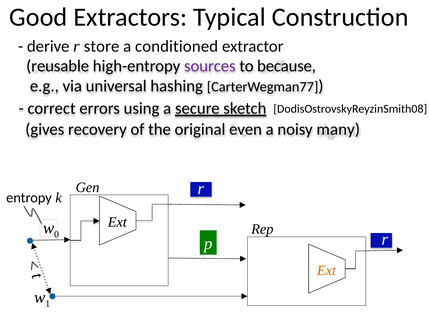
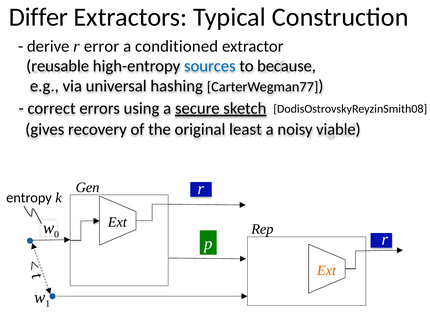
Good: Good -> Differ (39, 17)
store: store -> error (102, 46)
sources colour: purple -> blue (210, 66)
even: even -> least (245, 129)
many: many -> viable (338, 129)
